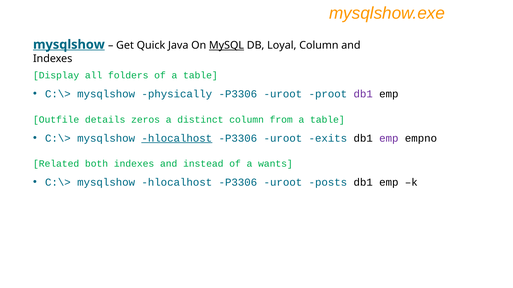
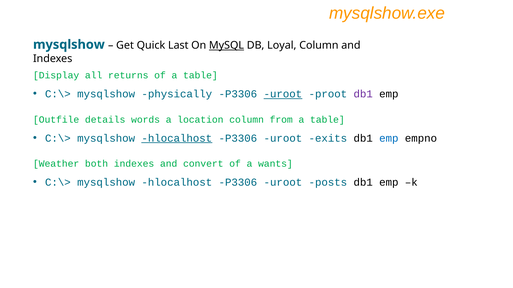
mysqlshow underline: present -> none (69, 45)
Java: Java -> Last (178, 45)
folders: folders -> returns (128, 76)
uroot underline: none -> present (283, 94)
zeros: zeros -> words (146, 120)
distinct: distinct -> location (200, 120)
emp colour: purple -> blue (389, 138)
Related: Related -> Weather (56, 164)
instead: instead -> convert (203, 164)
